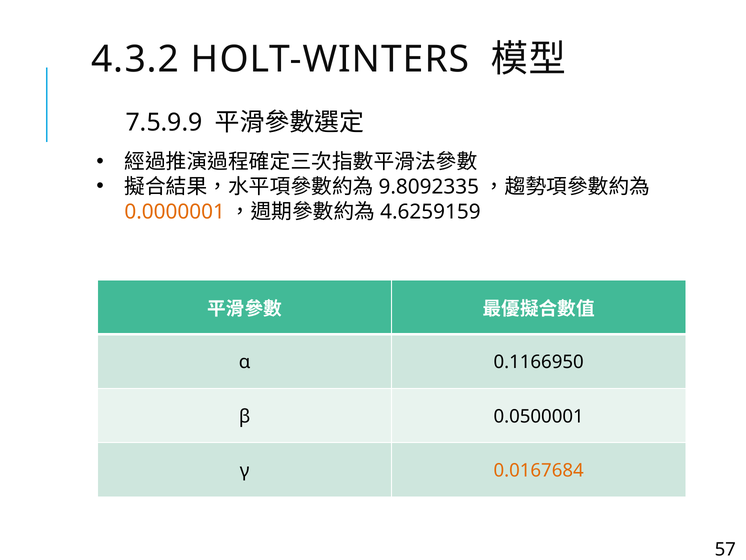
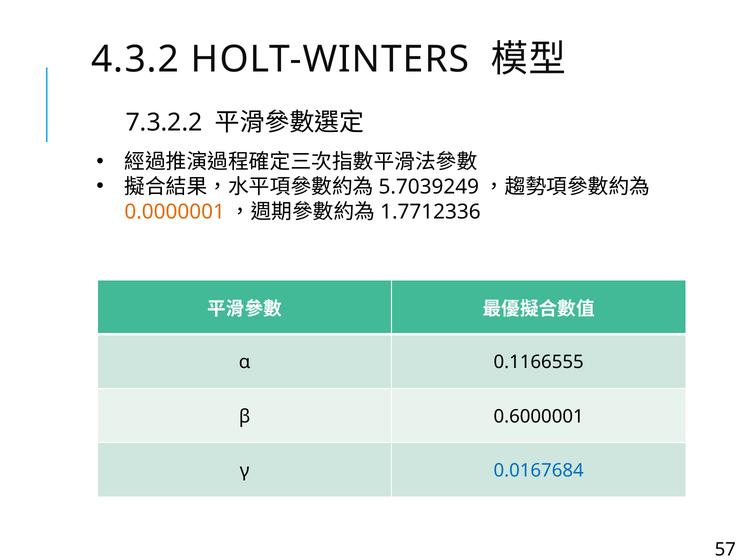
7.5.9.9: 7.5.9.9 -> 7.3.2.2 (164, 122)
9.8092335: 9.8092335 -> 5.7039249 (429, 187)
4.6259159: 4.6259159 -> 1.7712336 (430, 212)
0.1166950: 0.1166950 -> 0.1166555 (539, 362)
0.0500001: 0.0500001 -> 0.6000001 (539, 416)
0.0167684 colour: orange -> blue (539, 470)
